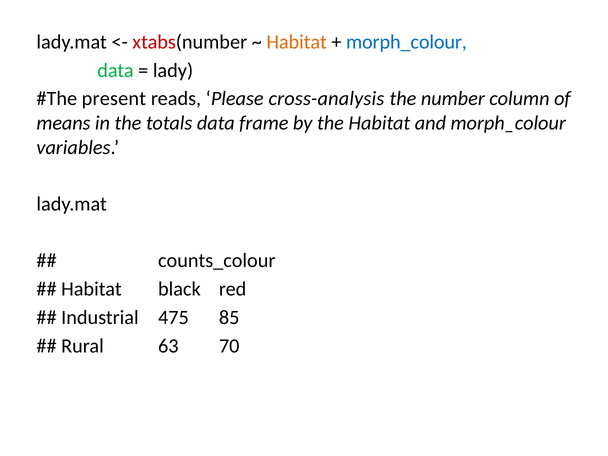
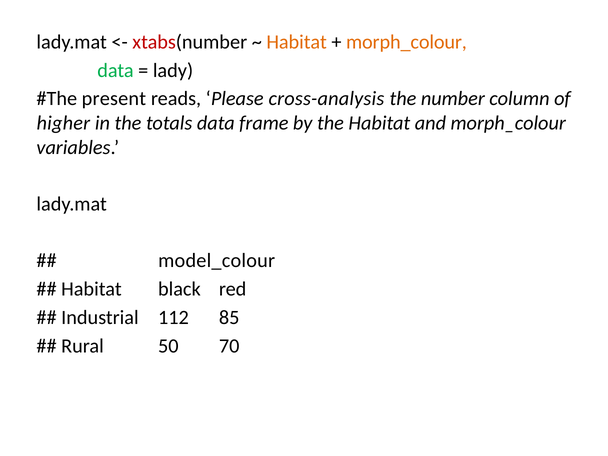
morph_colour colour: blue -> orange (406, 42)
means: means -> higher (63, 123)
counts_colour: counts_colour -> model_colour (217, 261)
475: 475 -> 112 (173, 318)
63: 63 -> 50 (168, 346)
